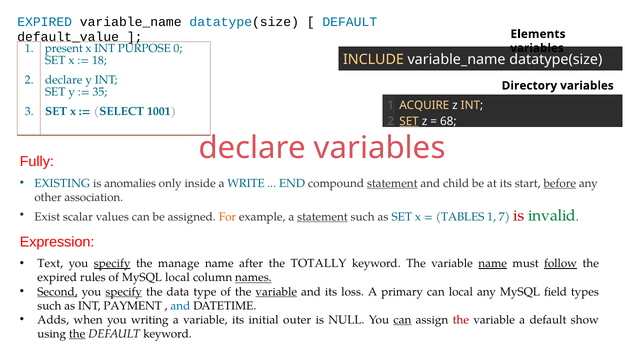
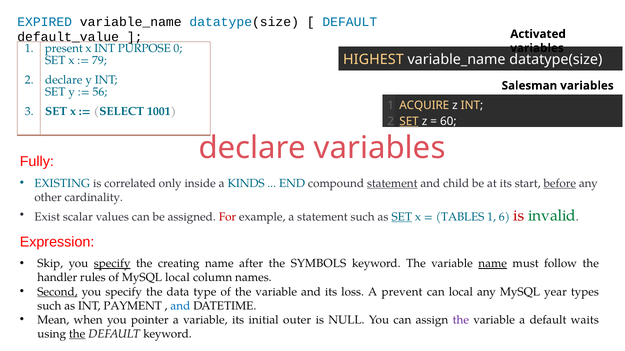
Elements: Elements -> Activated (538, 34)
INCLUDE: INCLUDE -> HIGHEST (373, 60)
18: 18 -> 79 (99, 61)
Directory: Directory -> Salesman (529, 86)
35: 35 -> 56 (100, 92)
68: 68 -> 60 (448, 121)
anomalies: anomalies -> correlated (130, 184)
WRITE: WRITE -> KINDS (246, 184)
association: association -> cardinality (94, 198)
For colour: orange -> red (227, 217)
statement underline: present -> none (322, 217)
SET underline: none -> present (402, 217)
7: 7 -> 6 (504, 217)
Text: Text -> Skip (50, 264)
manage: manage -> creating (179, 264)
TOTALLY: TOTALLY -> SYMBOLS (319, 264)
follow underline: present -> none (561, 264)
expired: expired -> handler (57, 278)
names underline: present -> none (253, 278)
specify underline: present -> none (124, 292)
variable underline: present -> none (276, 292)
primary: primary -> prevent (402, 292)
field: field -> year (555, 292)
Adds: Adds -> Mean (53, 320)
writing: writing -> pointer (150, 320)
can underline: present -> none (402, 320)
the colour: red -> purple (461, 320)
show: show -> waits (585, 320)
